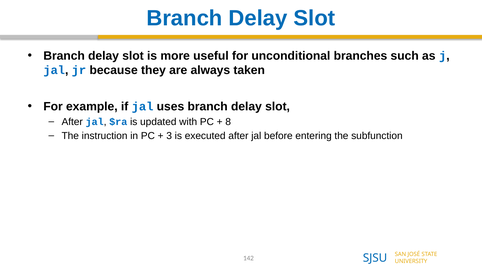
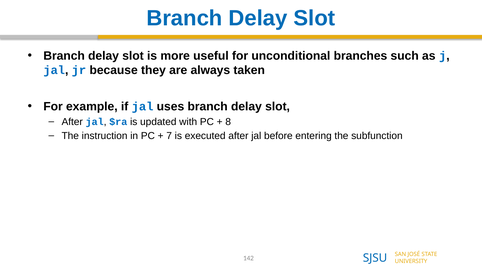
3: 3 -> 7 (169, 136)
